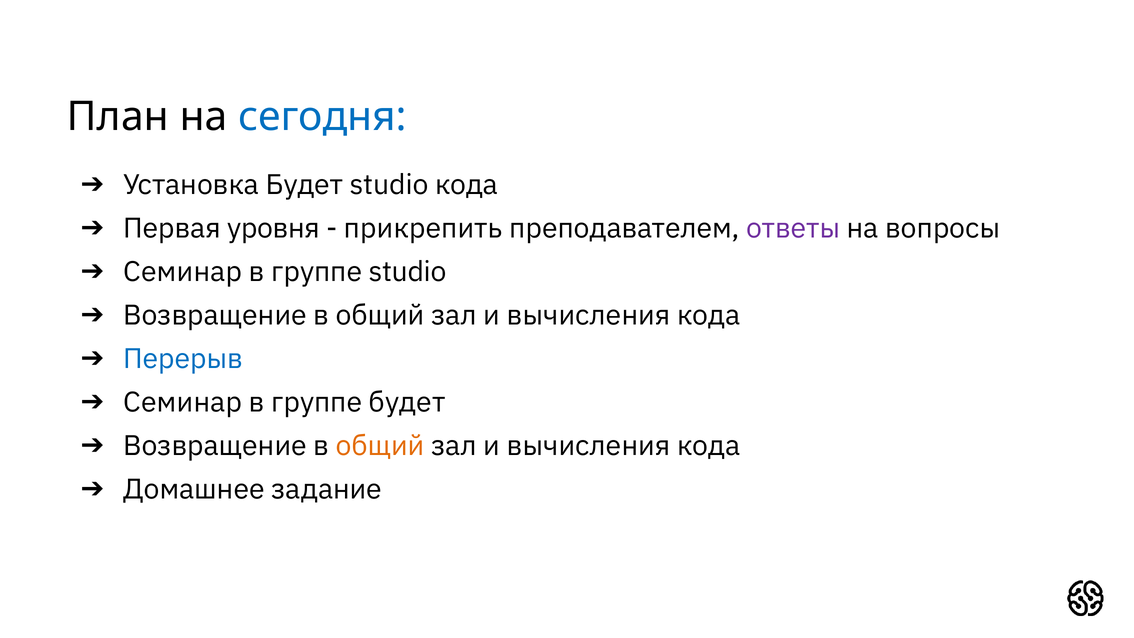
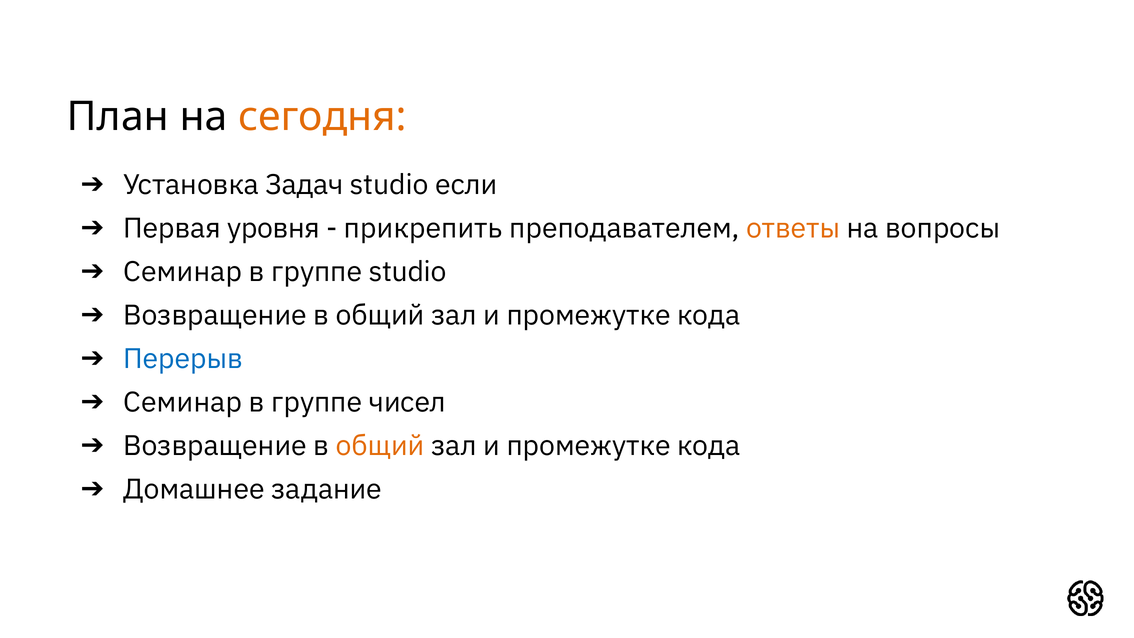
сегодня colour: blue -> orange (323, 117)
Установка Будет: Будет -> Задач (305, 185)
studio кода: кода -> если (466, 185)
ответы colour: purple -> orange (793, 228)
вычисления: вычисления -> промежутке (589, 315)
группе будет: будет -> чисел (407, 402)
вычисления: вычисления -> промежутке (589, 446)
